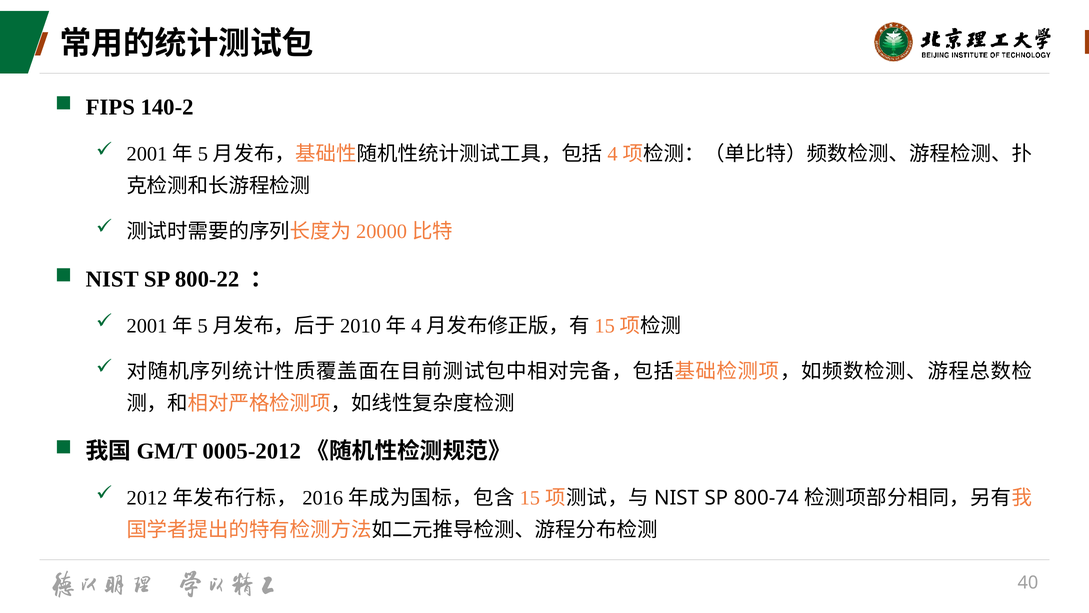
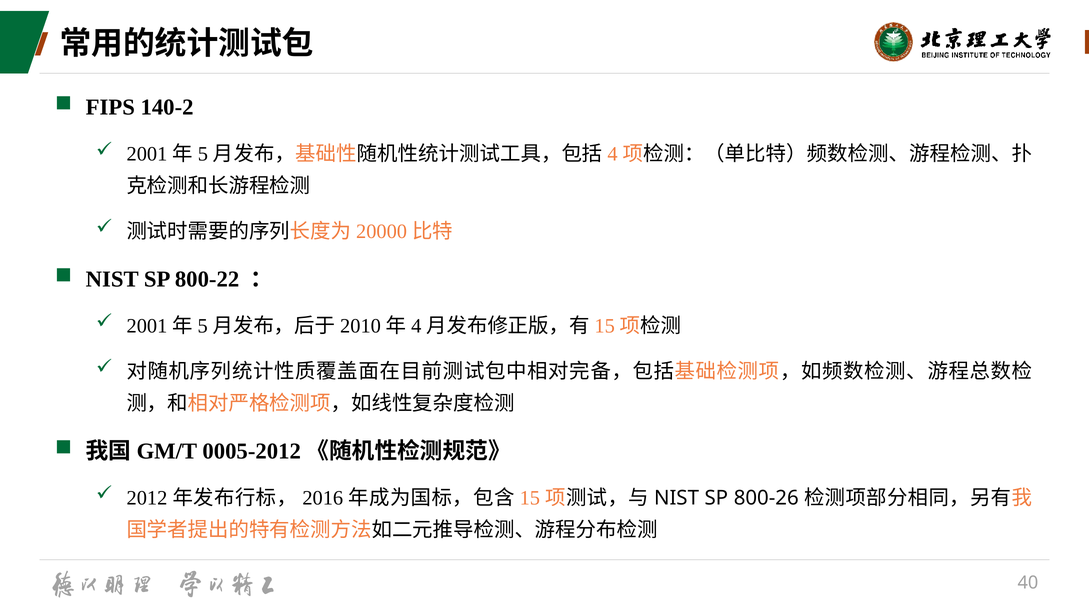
800-74: 800-74 -> 800-26 (766, 498)
